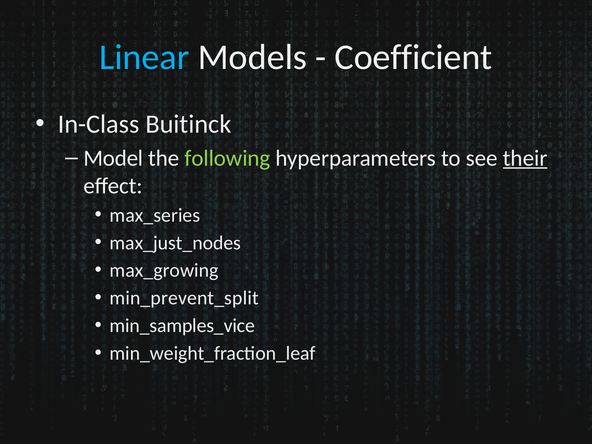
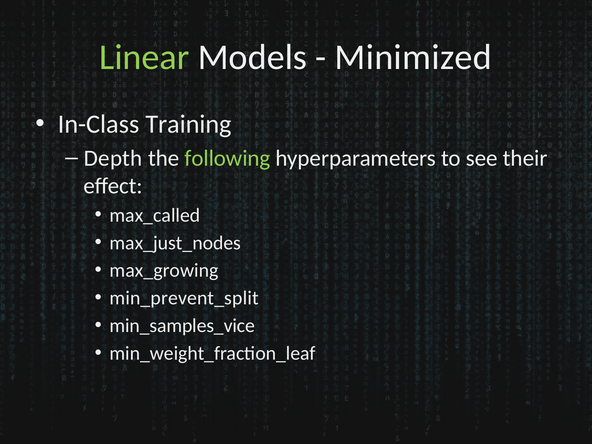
Linear colour: light blue -> light green (144, 57)
Coefficient: Coefficient -> Minimized (413, 57)
Buitinck: Buitinck -> Training (188, 124)
Model: Model -> Depth (113, 158)
their underline: present -> none (525, 158)
max_series: max_series -> max_called (155, 215)
